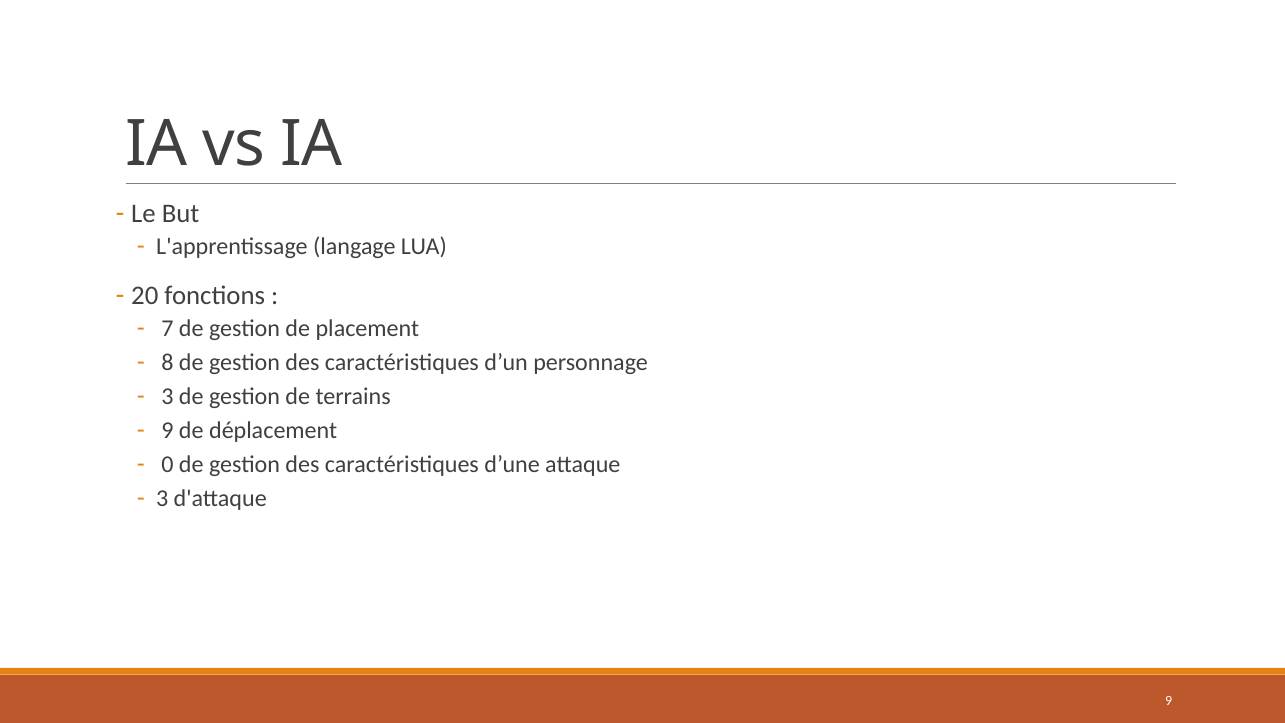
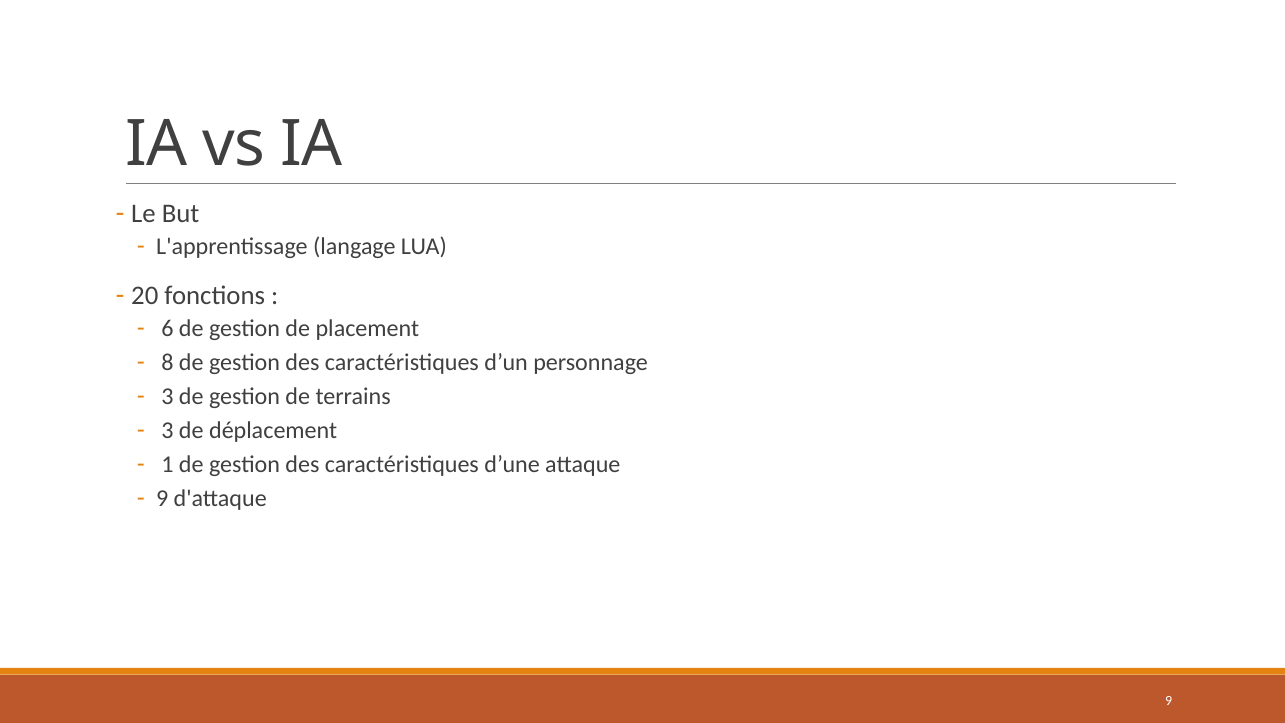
7: 7 -> 6 (168, 328)
9: 9 -> 3 (168, 430)
0: 0 -> 1 (168, 465)
3: 3 -> 9 (162, 499)
